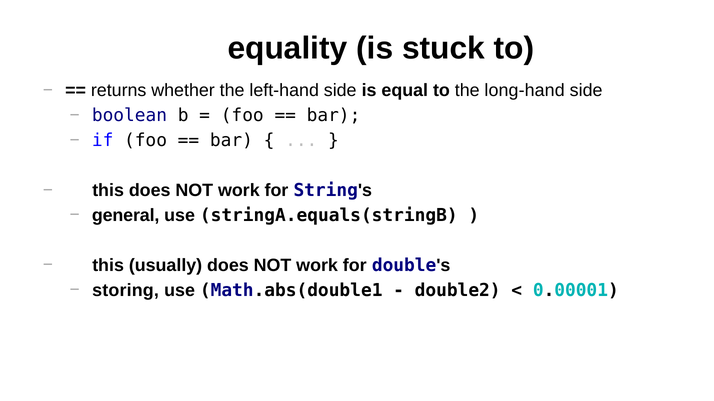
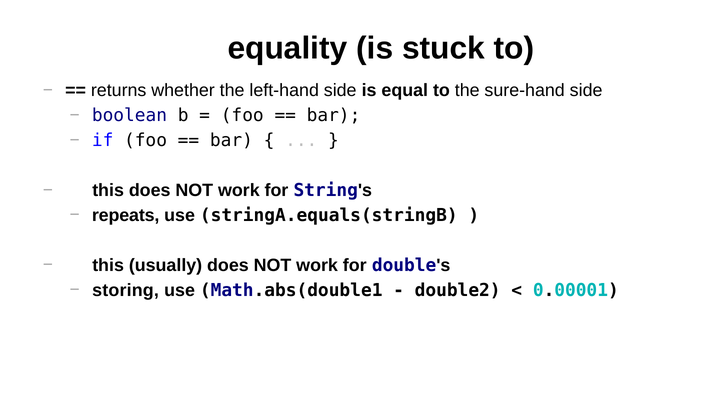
long-hand: long-hand -> sure-hand (525, 91)
general: general -> repeats (126, 216)
